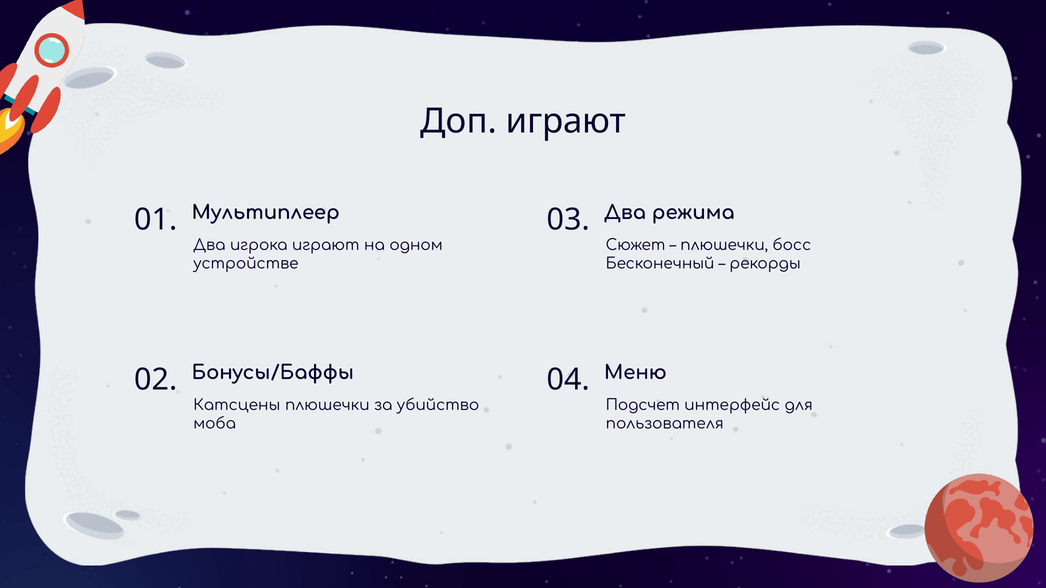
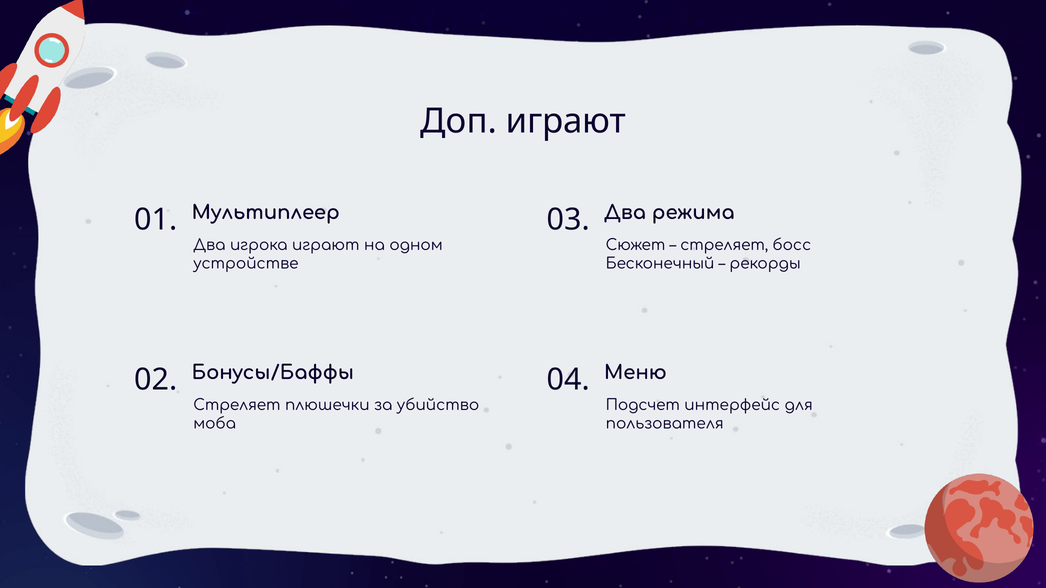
плюшечки: плюшечки -> стреляет (724, 245)
Катсцены: Катсцены -> Стреляет (237, 405)
